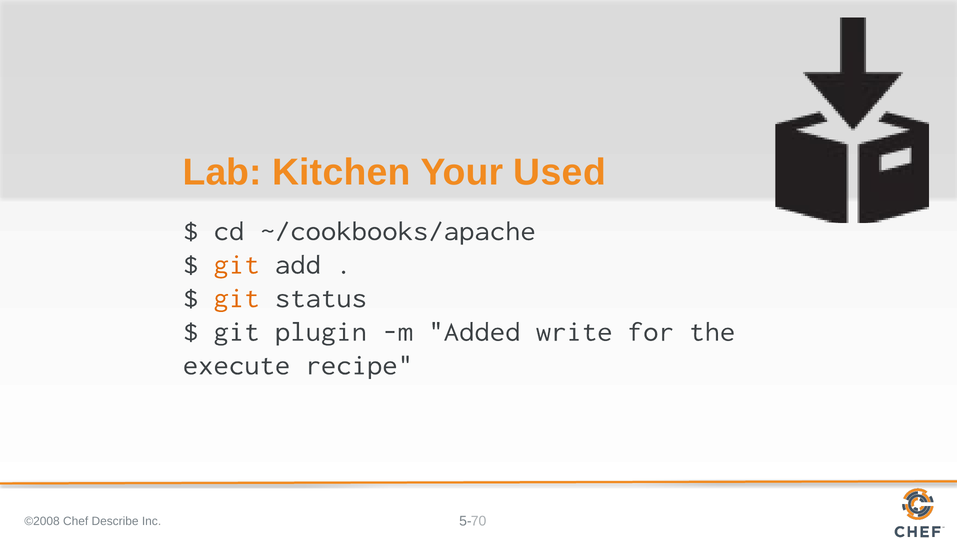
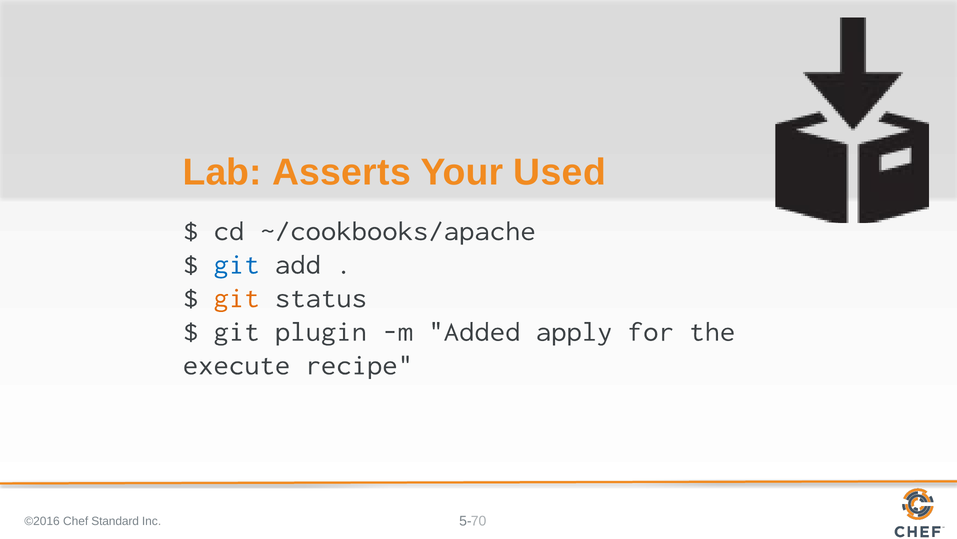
Kitchen: Kitchen -> Asserts (341, 172)
git colour: orange -> blue (237, 264)
write: write -> apply (574, 331)
©2008: ©2008 -> ©2016 (42, 521)
Describe: Describe -> Standard (115, 521)
